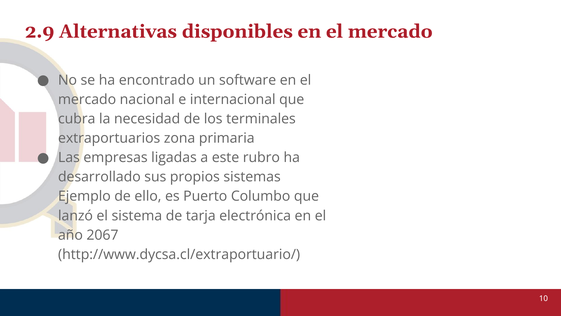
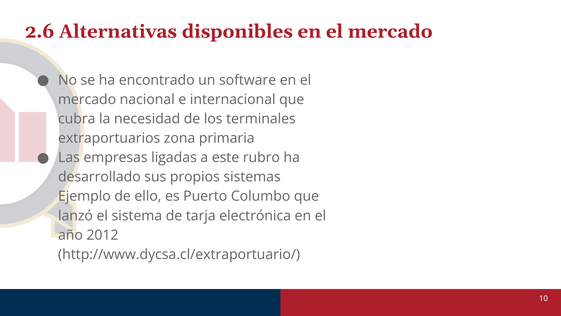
2.9: 2.9 -> 2.6 (40, 31)
2067: 2067 -> 2012 (102, 235)
